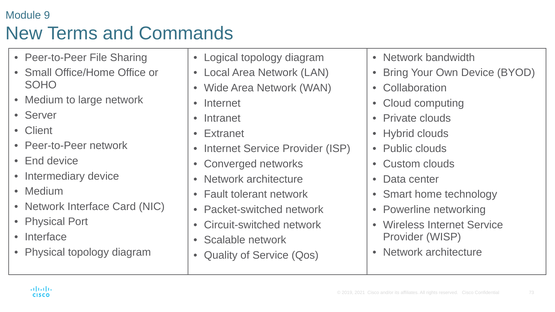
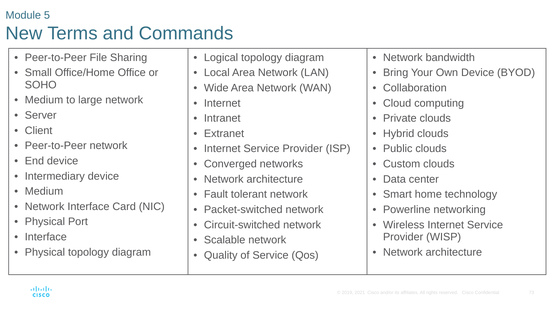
9: 9 -> 5 (47, 15)
